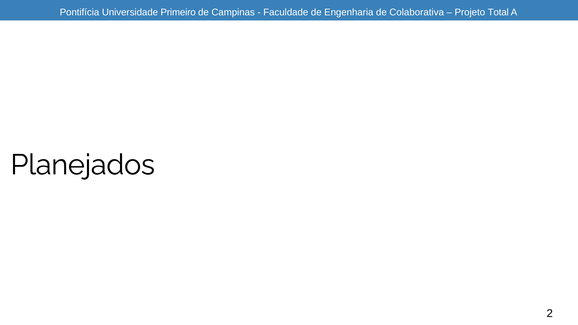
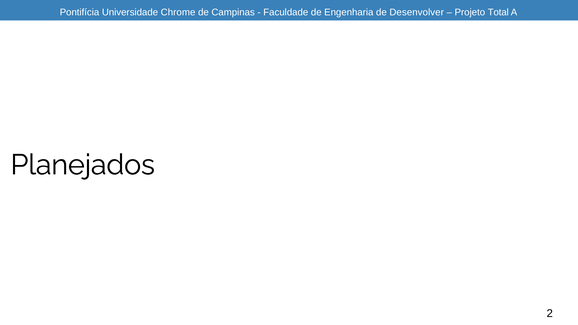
Primeiro: Primeiro -> Chrome (178, 12)
Colaborativa: Colaborativa -> Desenvolver (417, 12)
